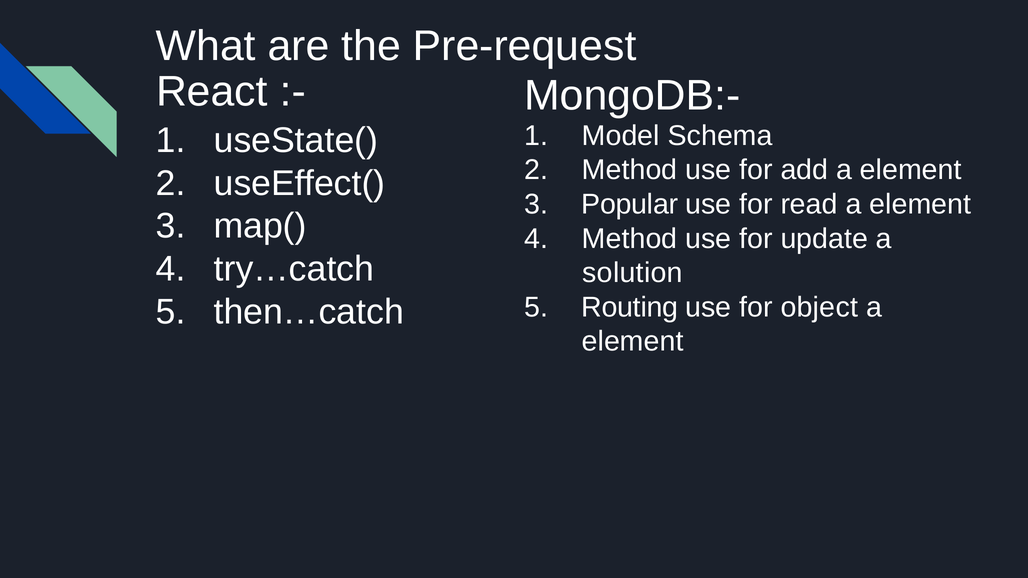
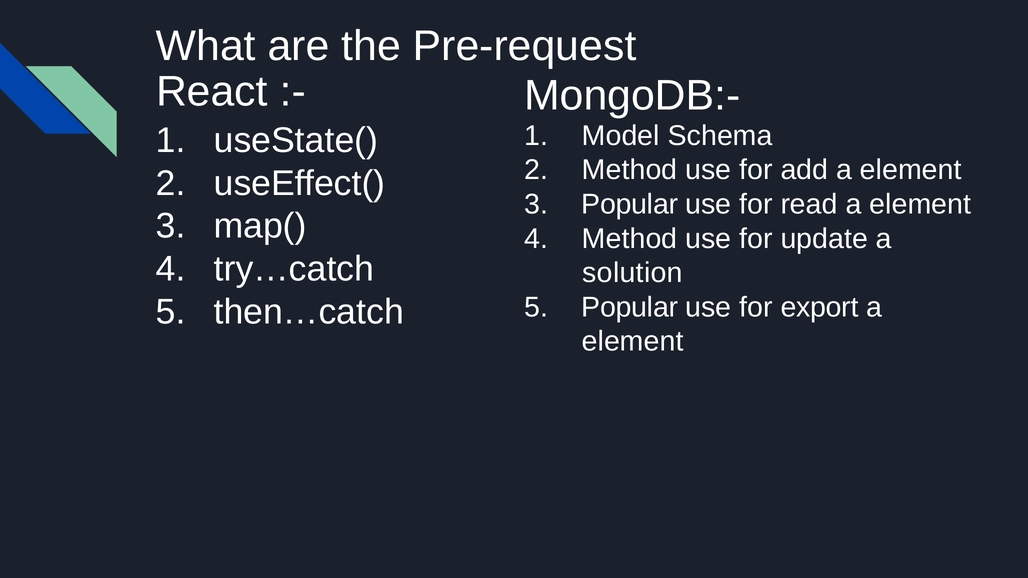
Routing: Routing -> Popular (630, 307)
object: object -> export (820, 307)
